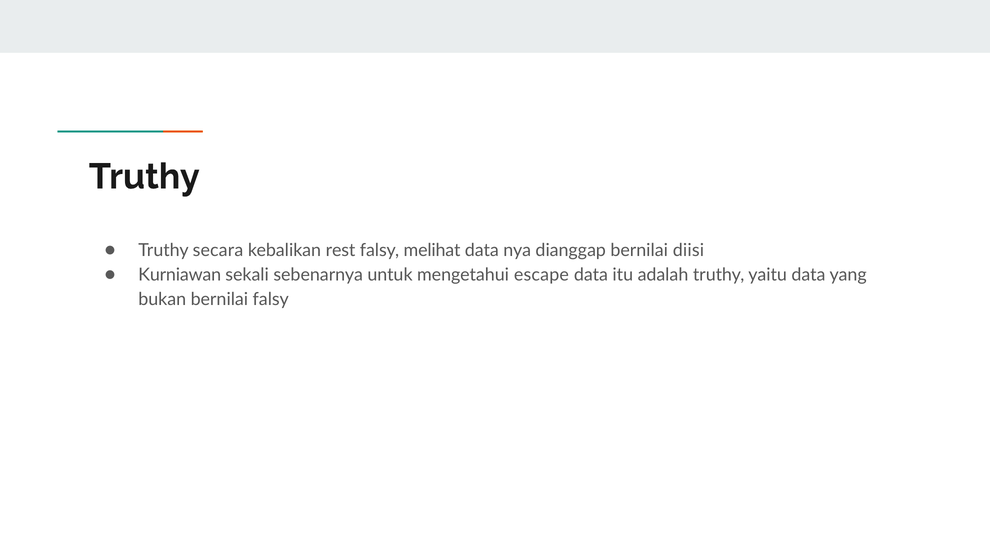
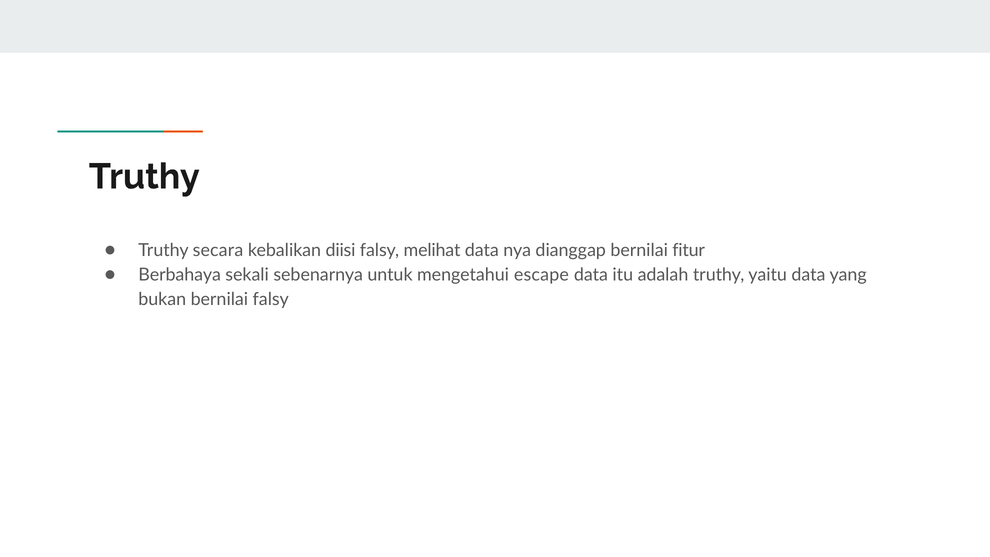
rest: rest -> diisi (341, 250)
diisi: diisi -> fitur (689, 250)
Kurniawan: Kurniawan -> Berbahaya (180, 275)
